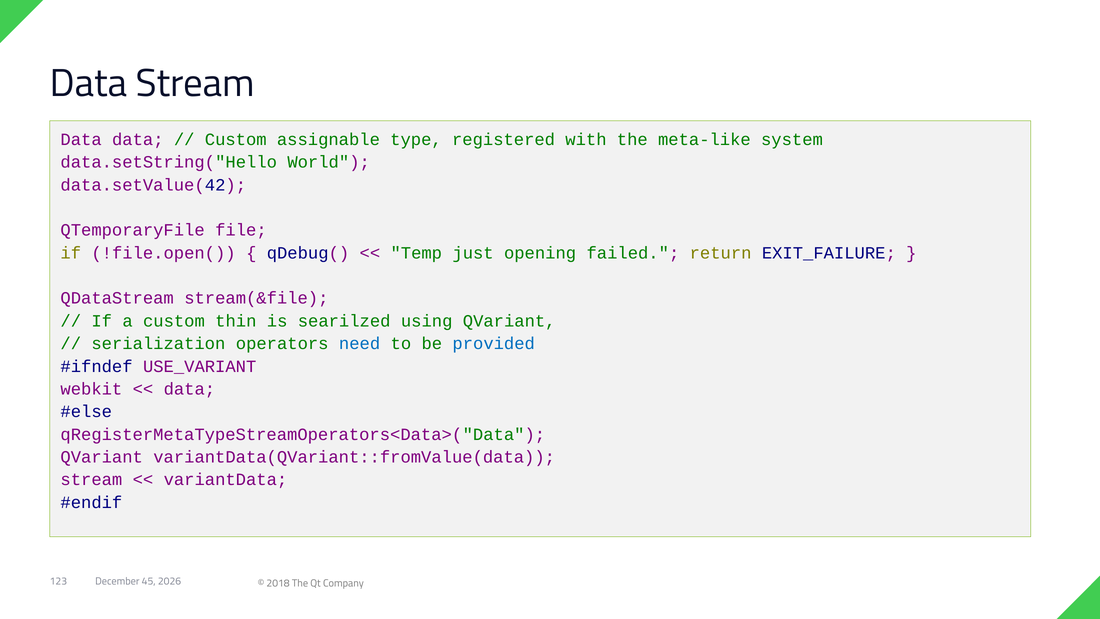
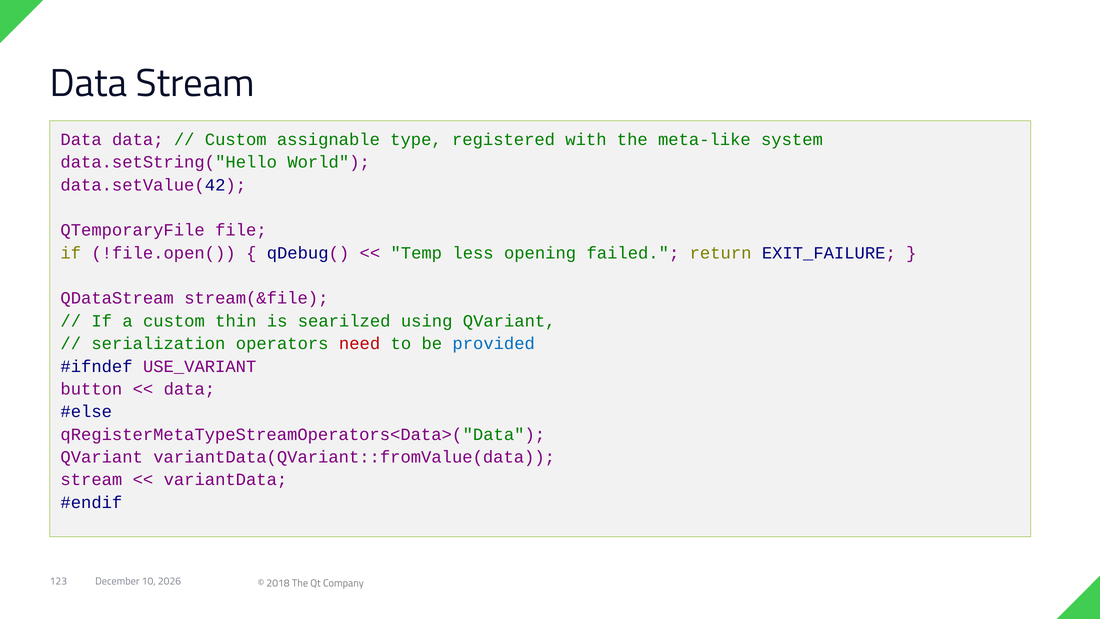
just: just -> less (473, 253)
need colour: blue -> red (360, 344)
webkit: webkit -> button (91, 389)
45: 45 -> 10 (149, 581)
